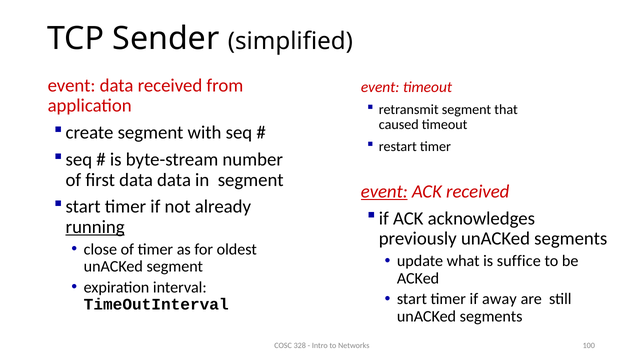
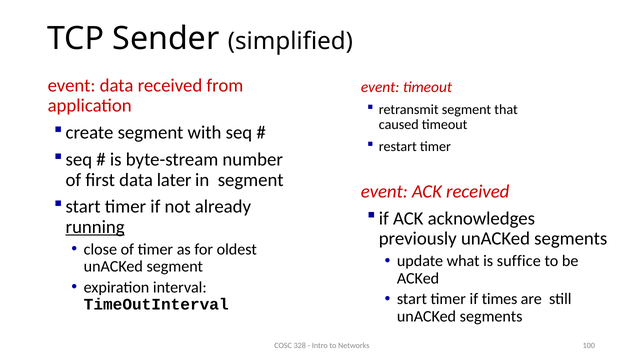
data data: data -> later (174, 180)
event underline: present -> none (384, 192)
away: away -> times (500, 299)
